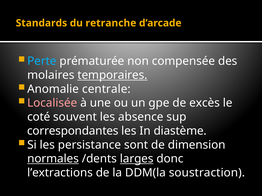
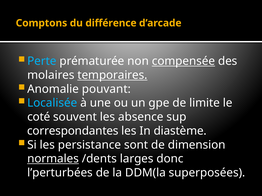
Standards: Standards -> Comptons (41, 23)
retranche: retranche -> différence (111, 23)
compensée underline: none -> present (183, 61)
centrale: centrale -> pouvant (106, 89)
Localisée colour: pink -> light blue (52, 103)
excès: excès -> limite (205, 103)
larges underline: present -> none (137, 159)
l’extractions: l’extractions -> l’perturbées (60, 173)
soustraction: soustraction -> superposées (207, 173)
